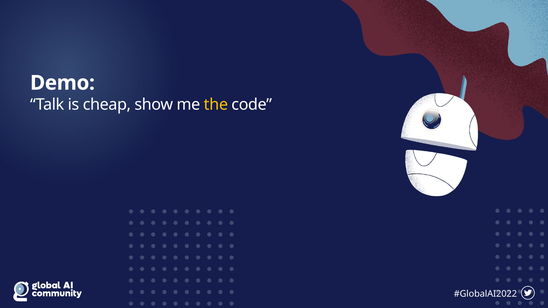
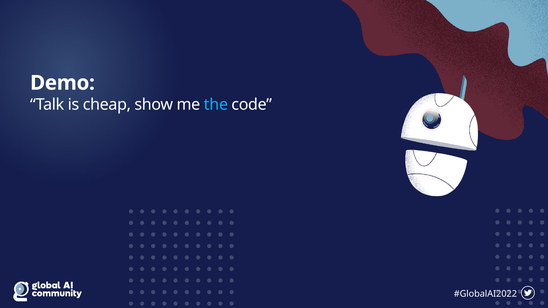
the colour: yellow -> light blue (216, 105)
